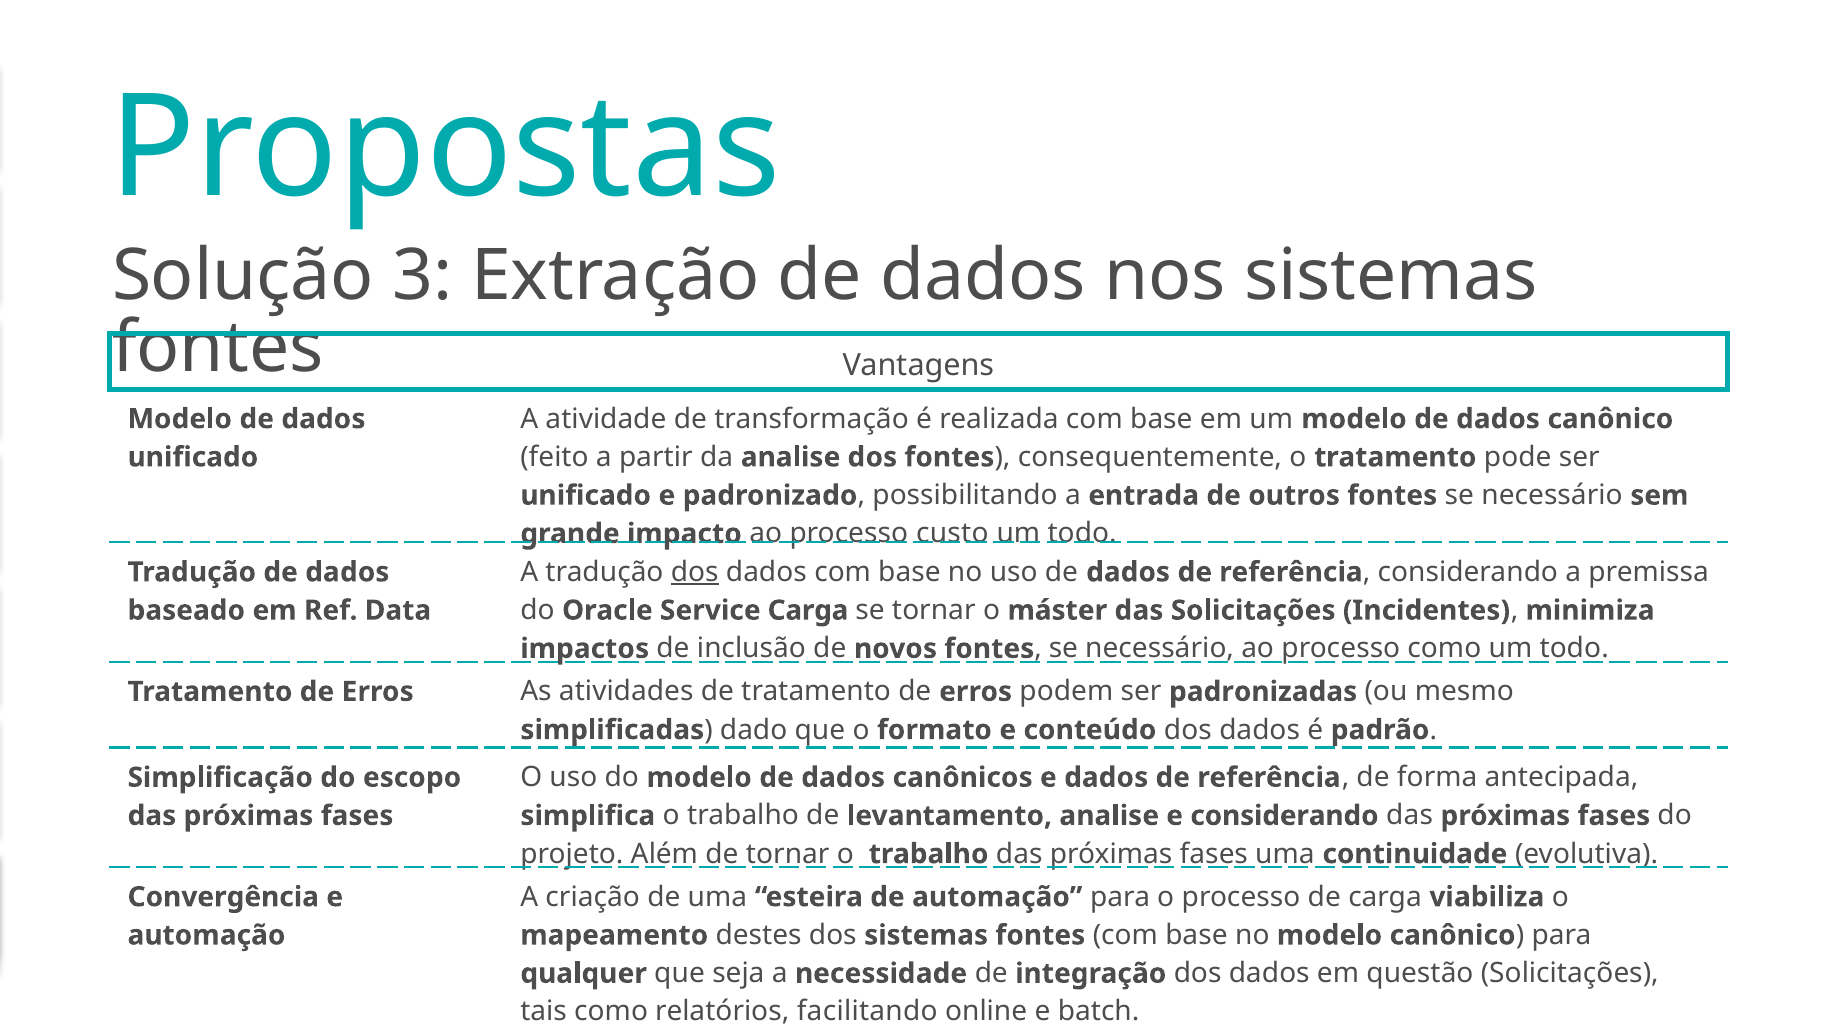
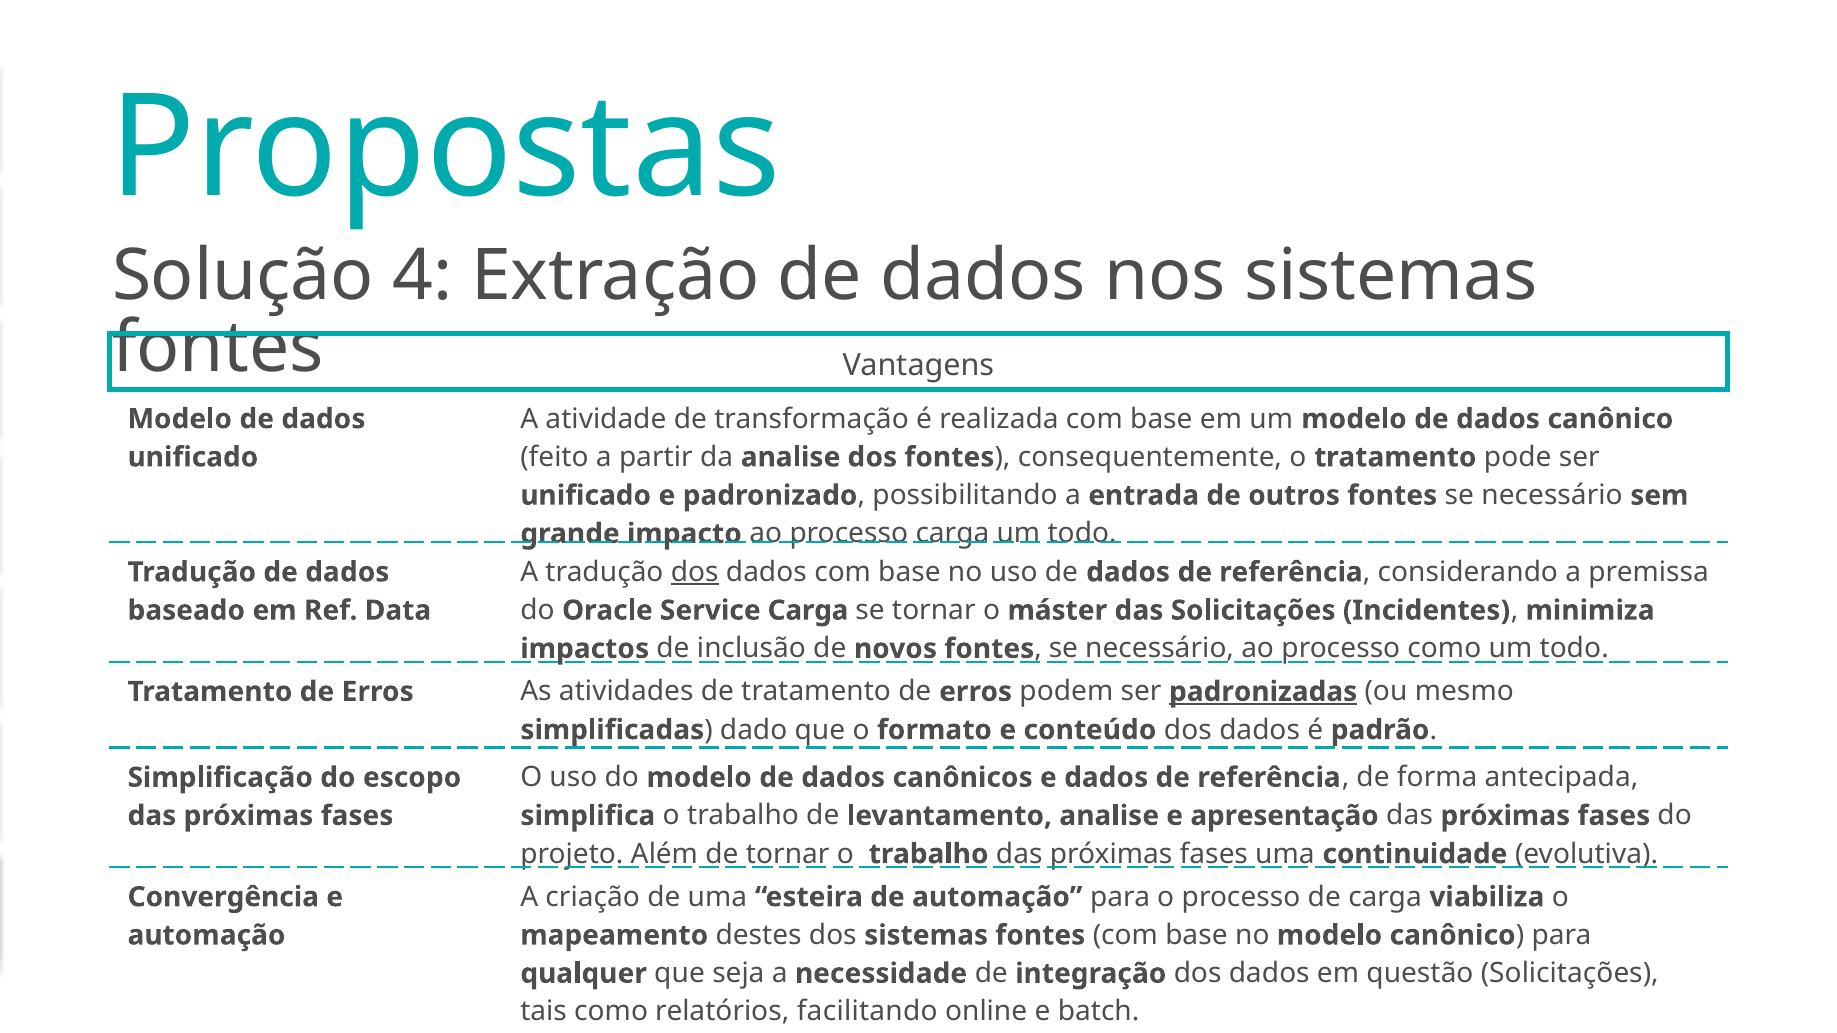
3: 3 -> 4 (423, 276)
processo custo: custo -> carga (952, 534)
padronizadas underline: none -> present (1263, 692)
e considerando: considerando -> apresentação (1285, 816)
